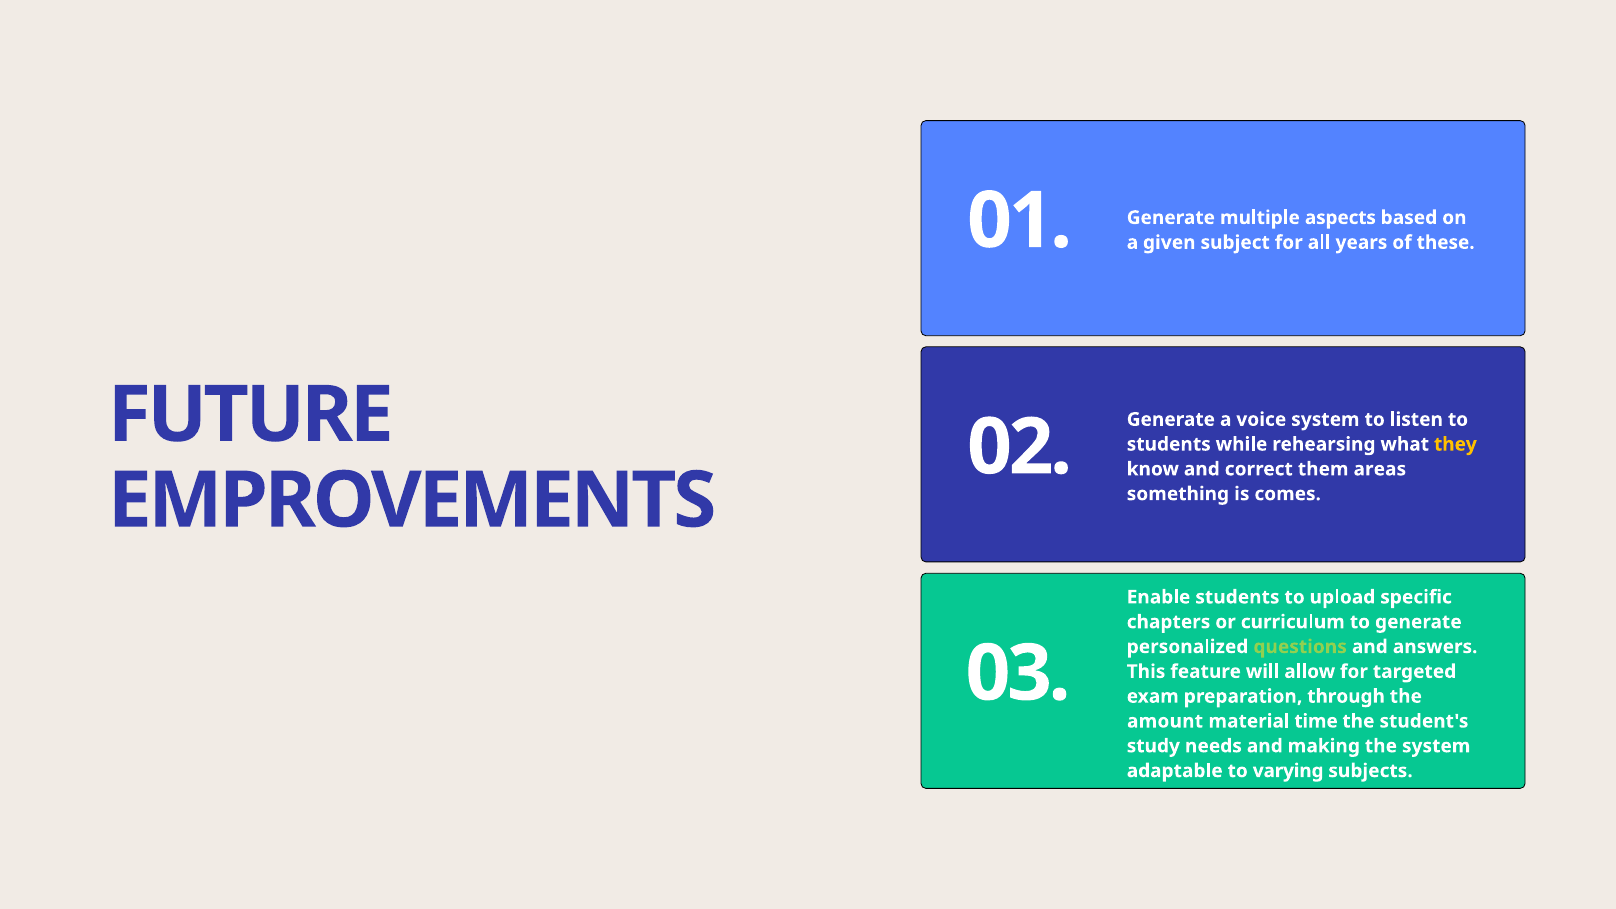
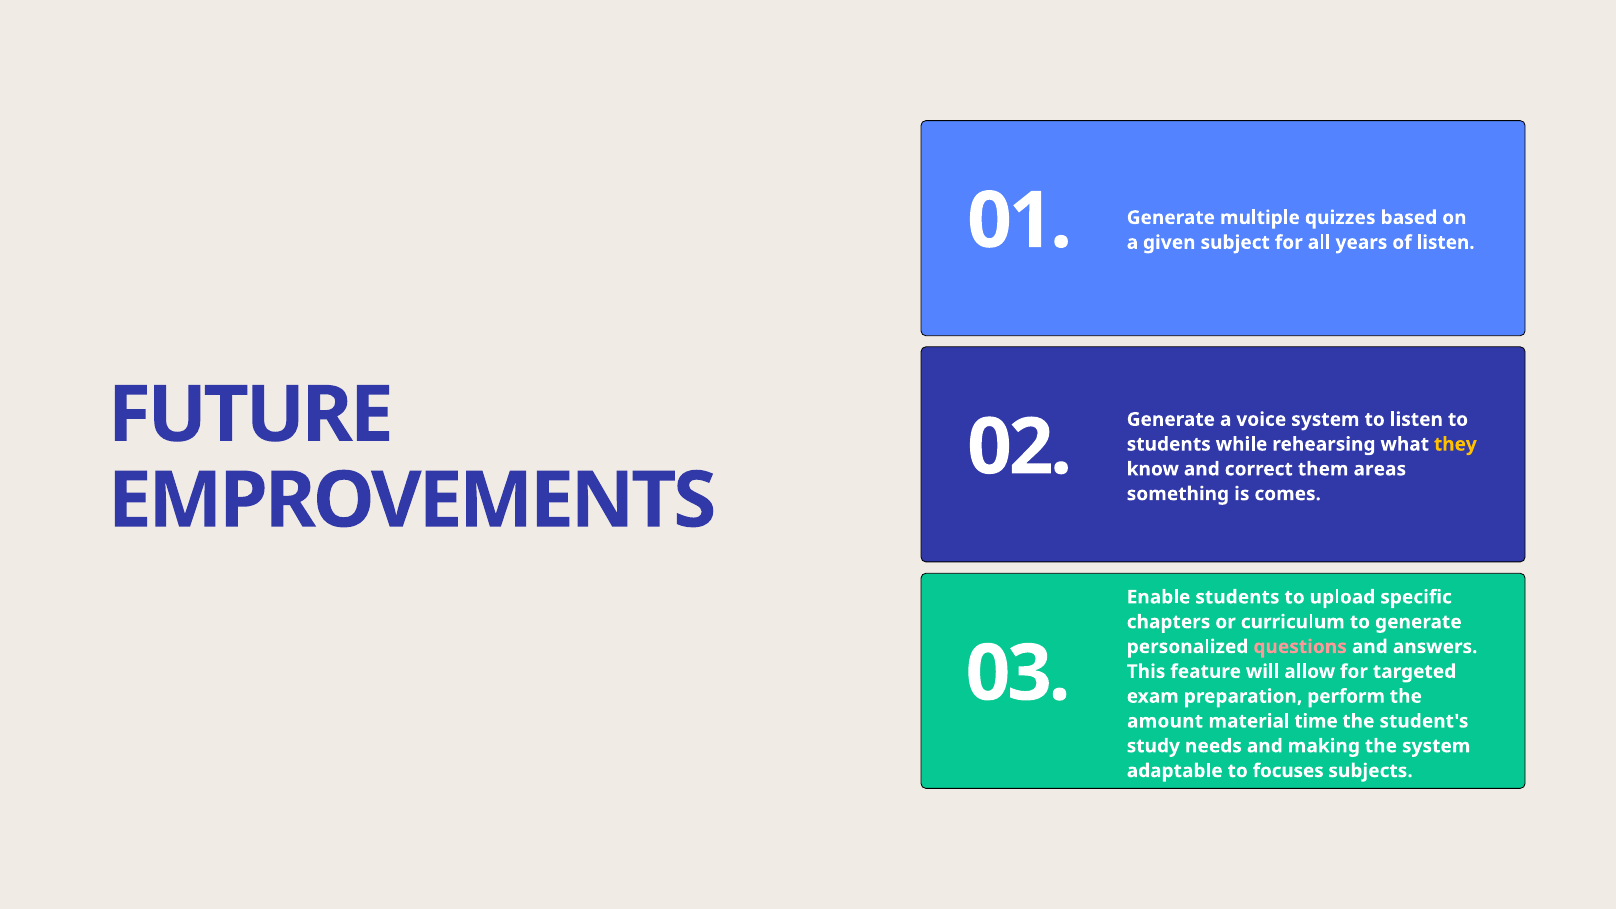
aspects: aspects -> quizzes (1340, 218)
of these: these -> listen (1446, 242)
questions colour: light green -> pink (1300, 647)
through: through -> perform (1346, 696)
varying: varying -> focuses (1288, 771)
